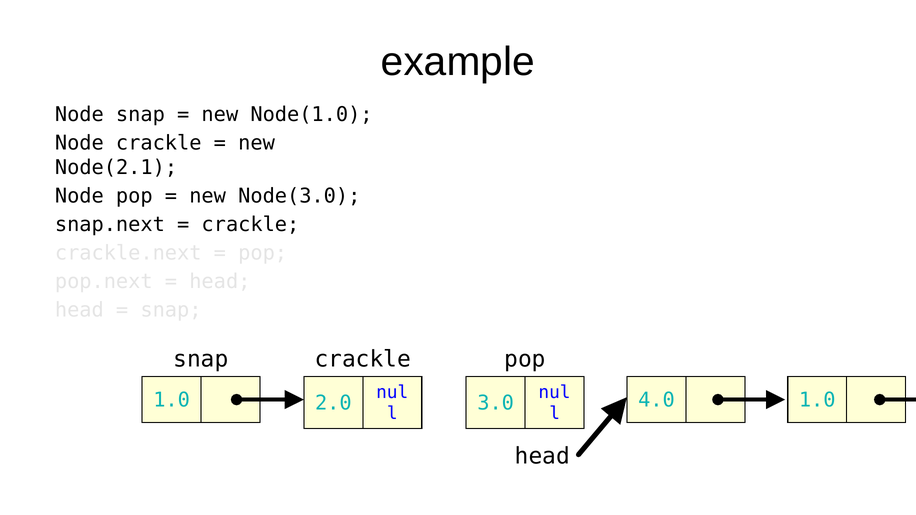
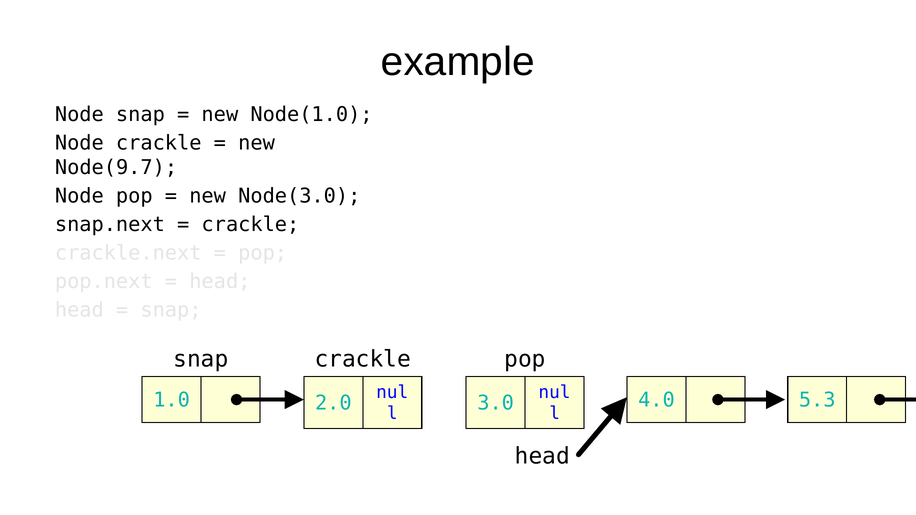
Node(2.1: Node(2.1 -> Node(9.7 (116, 168)
4.0 1.0: 1.0 -> 5.3 (817, 400)
